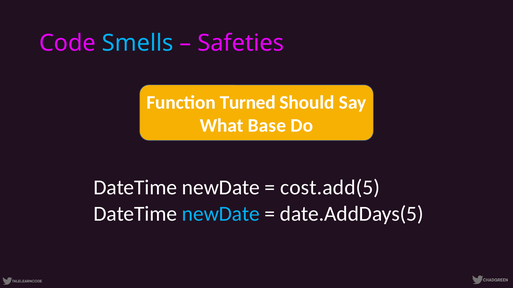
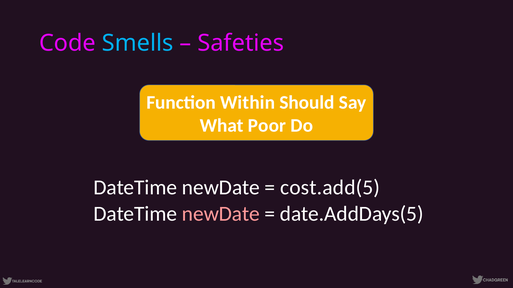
Turned: Turned -> Within (248, 103)
Base: Base -> Poor (267, 126)
newDate colour: light blue -> pink (221, 214)
